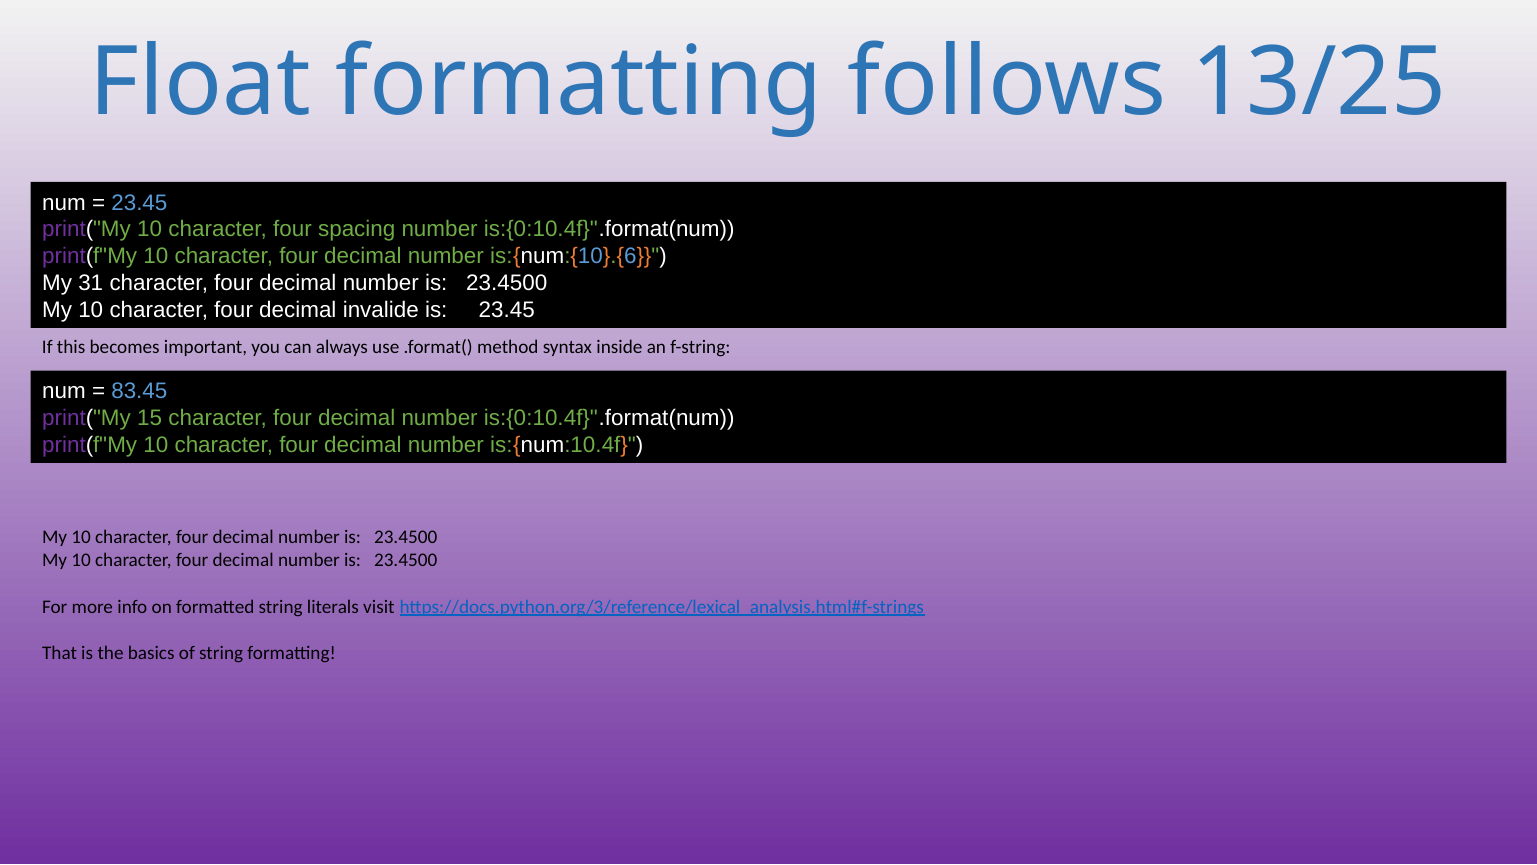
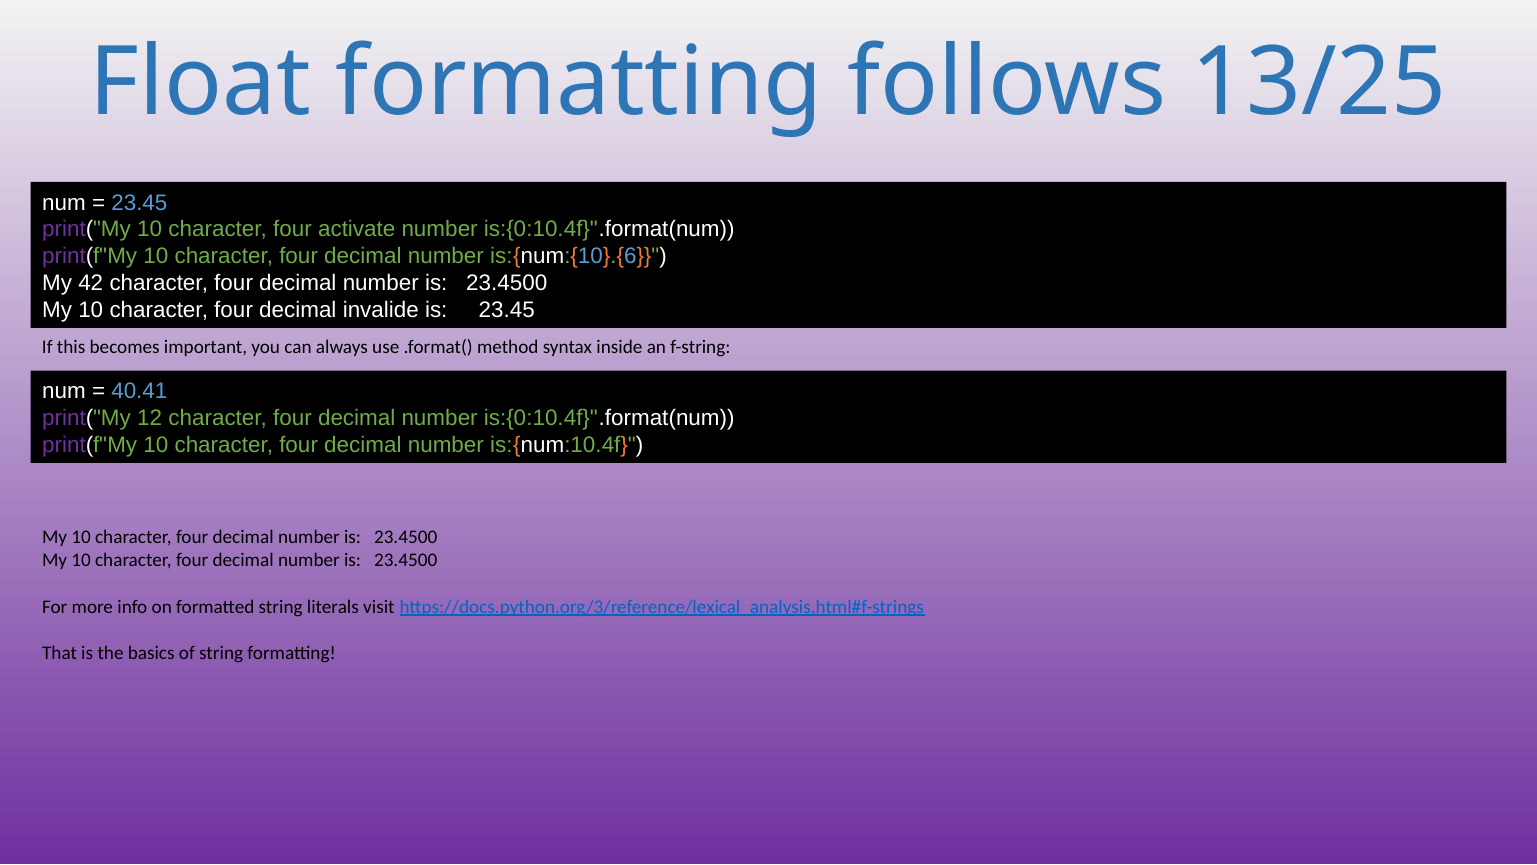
spacing: spacing -> activate (357, 229)
31: 31 -> 42 (91, 283)
83.45: 83.45 -> 40.41 (139, 391)
15: 15 -> 12 (150, 418)
